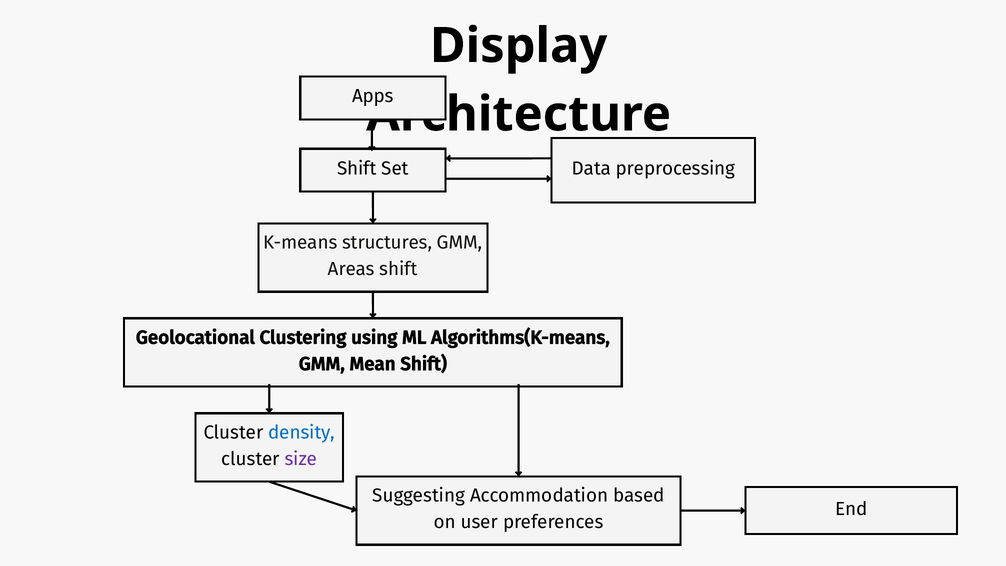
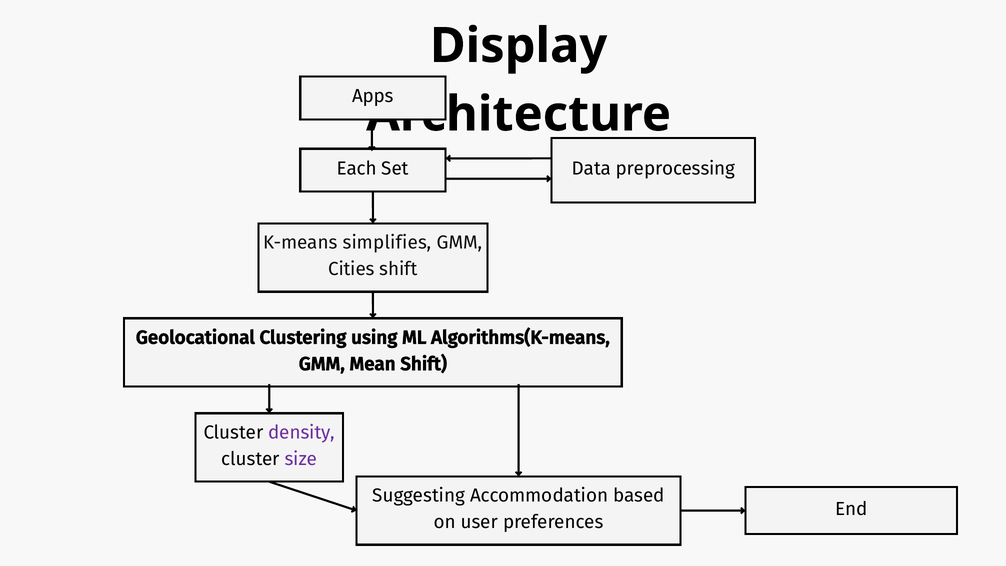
Shift: Shift -> Each (357, 168)
structures: structures -> simplifies (387, 243)
Areas: Areas -> Cities (351, 269)
density colour: blue -> purple (302, 432)
